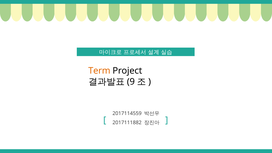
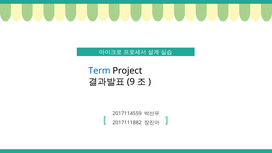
Term colour: orange -> blue (99, 71)
